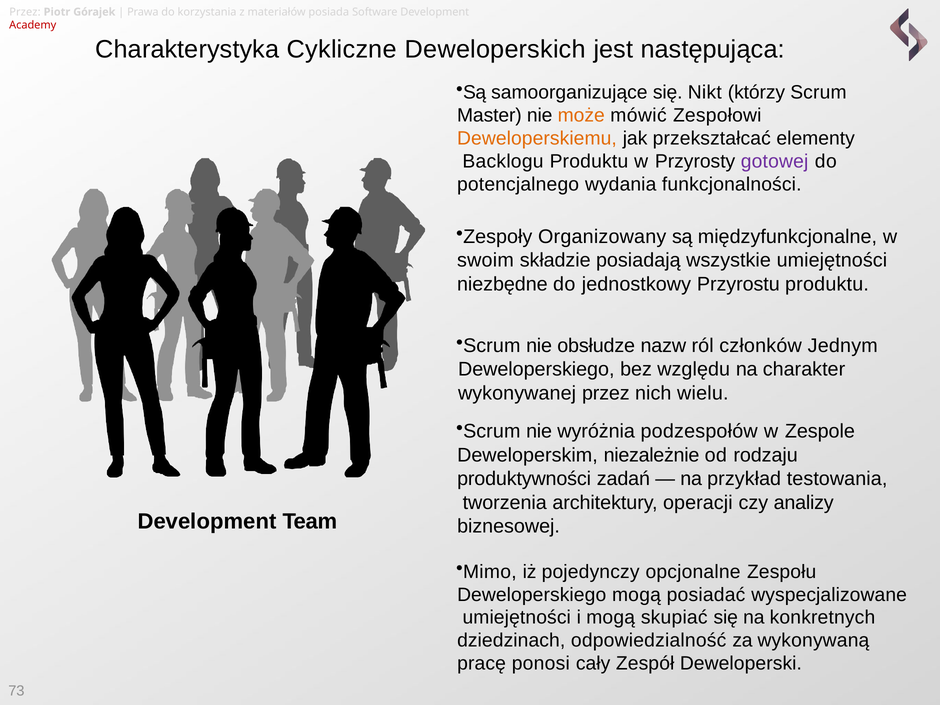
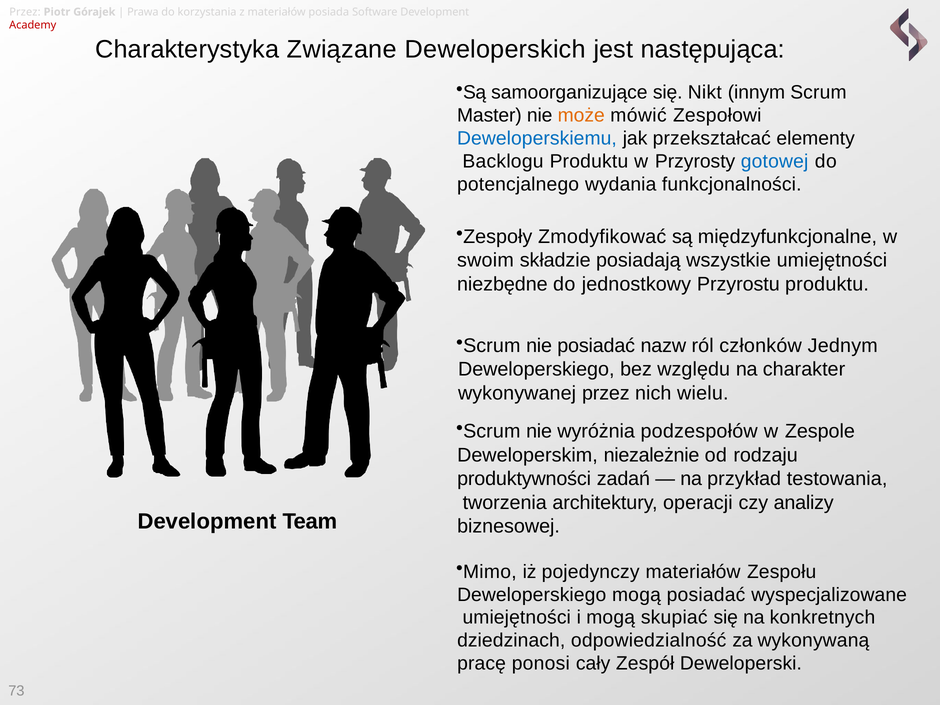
Cykliczne: Cykliczne -> Związane (342, 49)
którzy: którzy -> innym (756, 93)
Deweloperskiemu colour: orange -> blue (537, 138)
gotowej colour: purple -> blue (775, 161)
Organizowany: Organizowany -> Zmodyfikować (602, 237)
nie obsłudze: obsłudze -> posiadać (596, 346)
pojedynczy opcjonalne: opcjonalne -> materiałów (693, 572)
